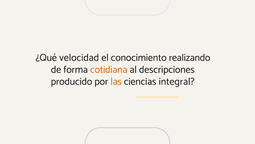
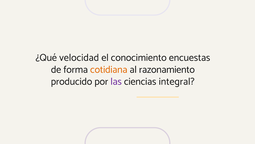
realizando: realizando -> encuestas (190, 57)
descripciones: descripciones -> razonamiento (167, 69)
las colour: orange -> purple (116, 81)
